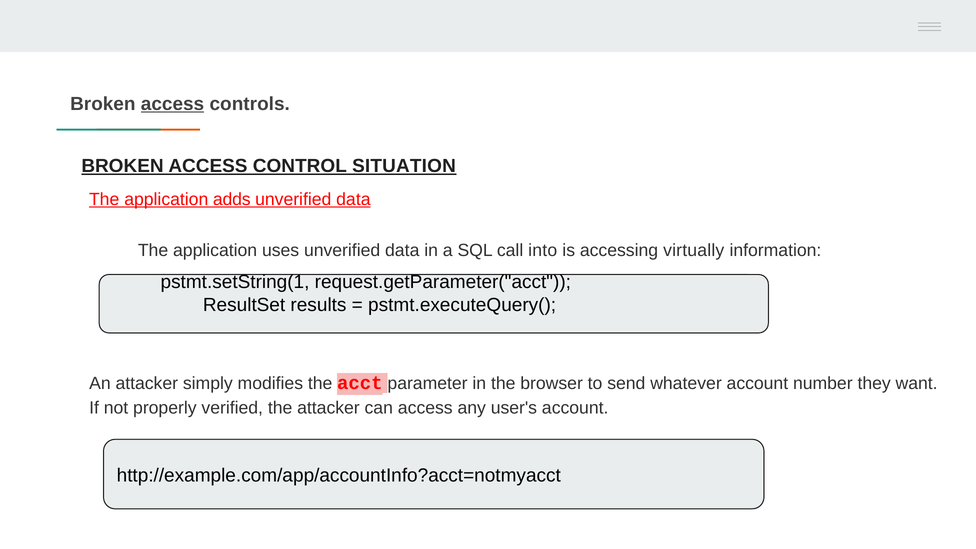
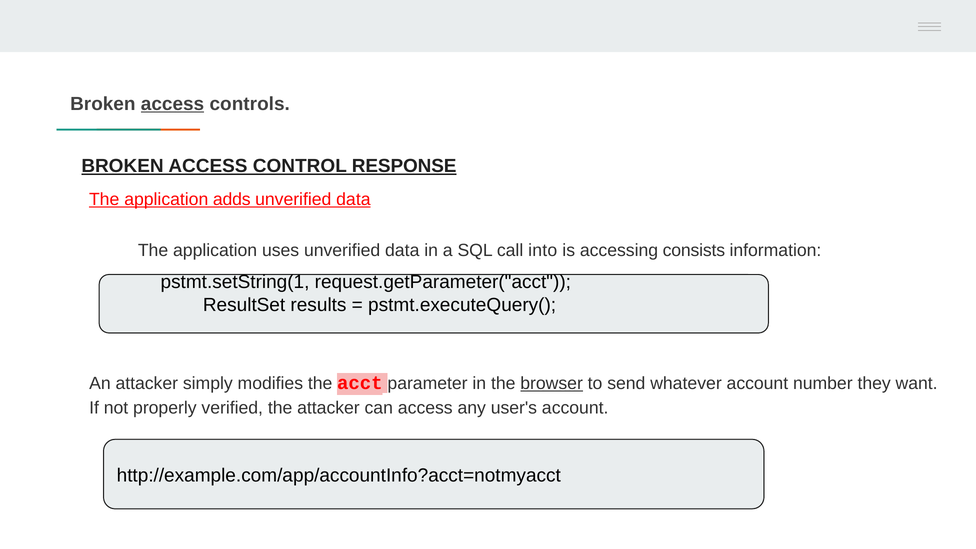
SITUATION: SITUATION -> RESPONSE (404, 166)
virtually: virtually -> consists (694, 250)
browser underline: none -> present (552, 383)
